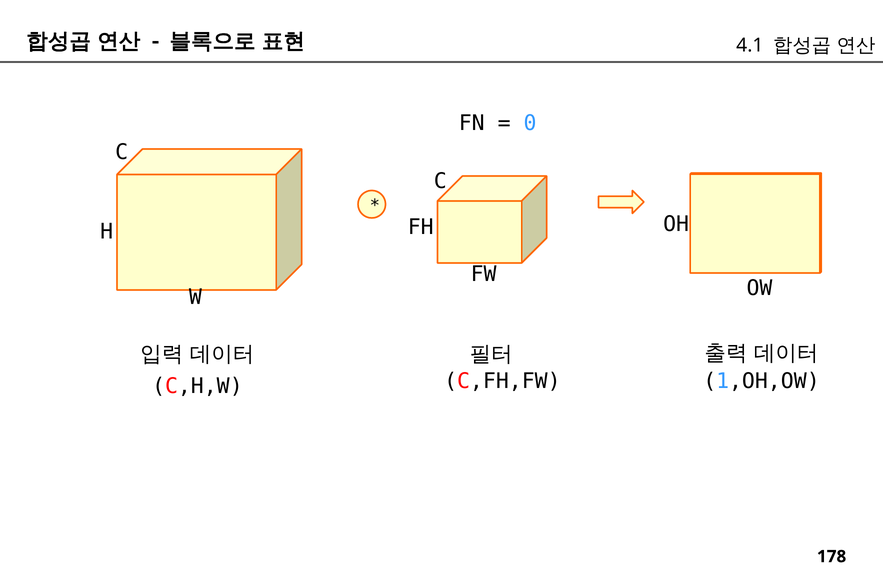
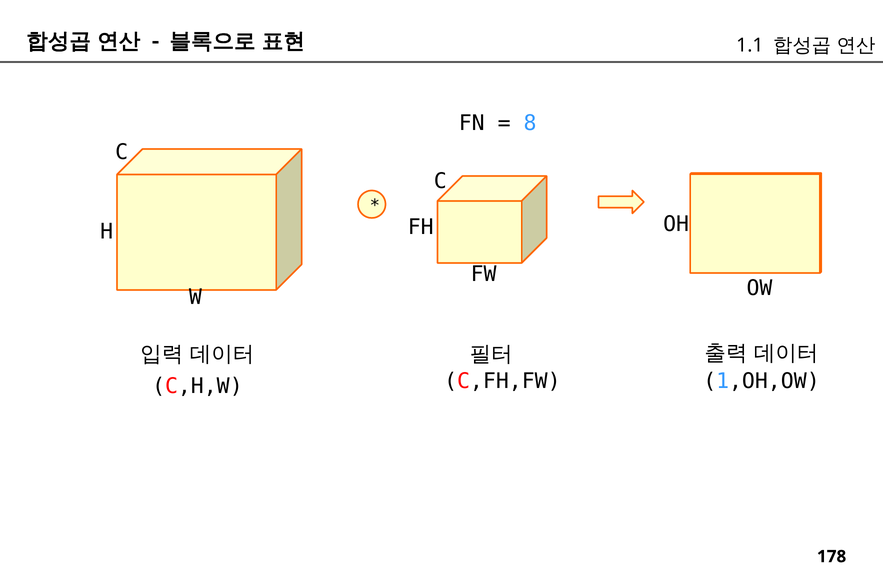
4.1: 4.1 -> 1.1 (750, 45)
0: 0 -> 8 (530, 123)
